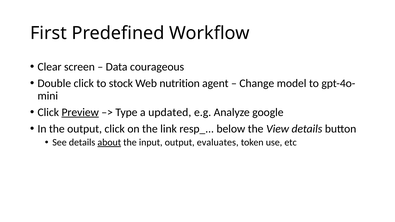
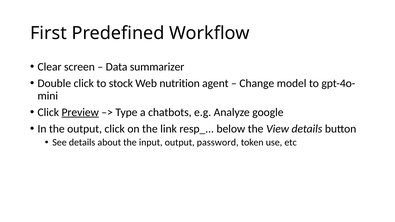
courageous: courageous -> summarizer (157, 67)
updated: updated -> chatbots (170, 112)
about underline: present -> none (109, 143)
evaluates: evaluates -> password (218, 143)
